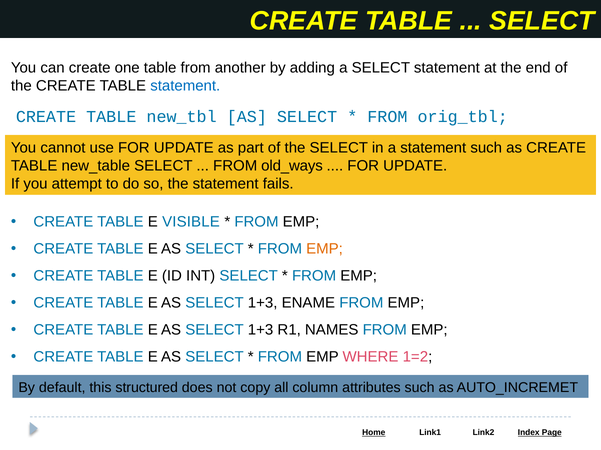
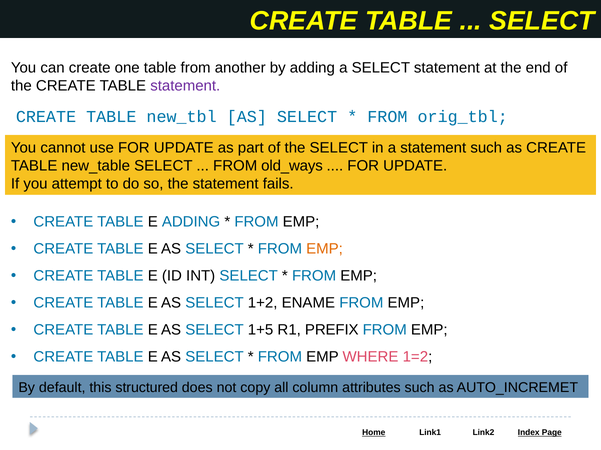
statement colour: blue -> purple (185, 86)
E VISIBLE: VISIBLE -> ADDING (191, 222)
1+3: 1+3 -> 1+2 (263, 303)
1+3: 1+3 -> 1+5 (261, 331)
NAMES: NAMES -> PREFIX (332, 331)
